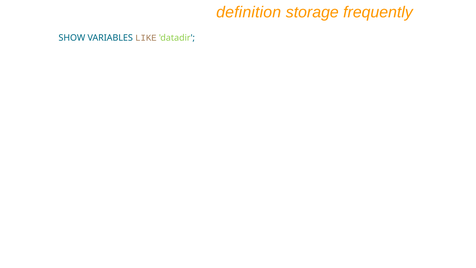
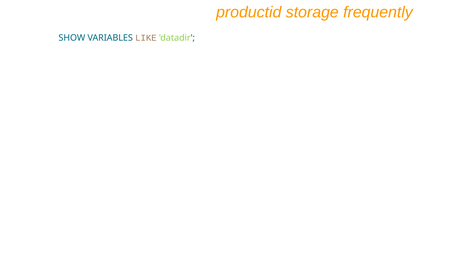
definition: definition -> productid (249, 12)
